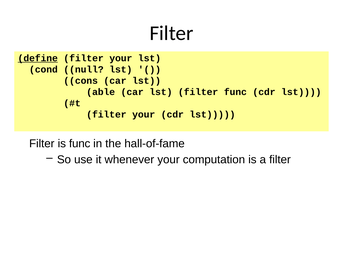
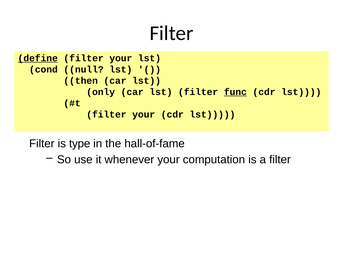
cons: cons -> then (81, 81)
able: able -> only (101, 92)
func underline: none -> present (235, 92)
is func: func -> type (80, 144)
